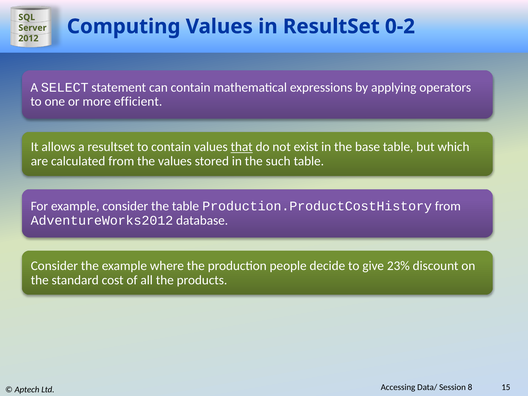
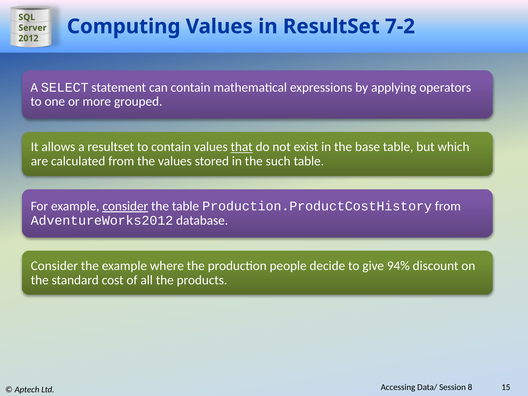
0-2: 0-2 -> 7-2 (400, 26)
efficient: efficient -> grouped (138, 102)
consider underline: none -> present (125, 206)
23%: 23% -> 94% (398, 266)
